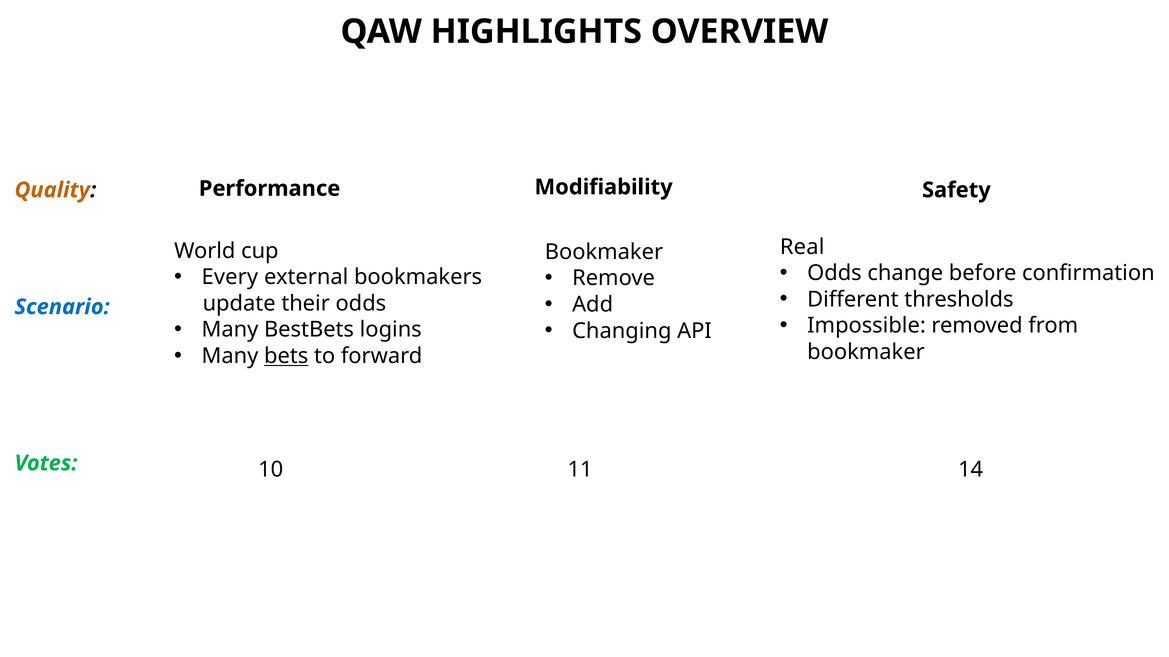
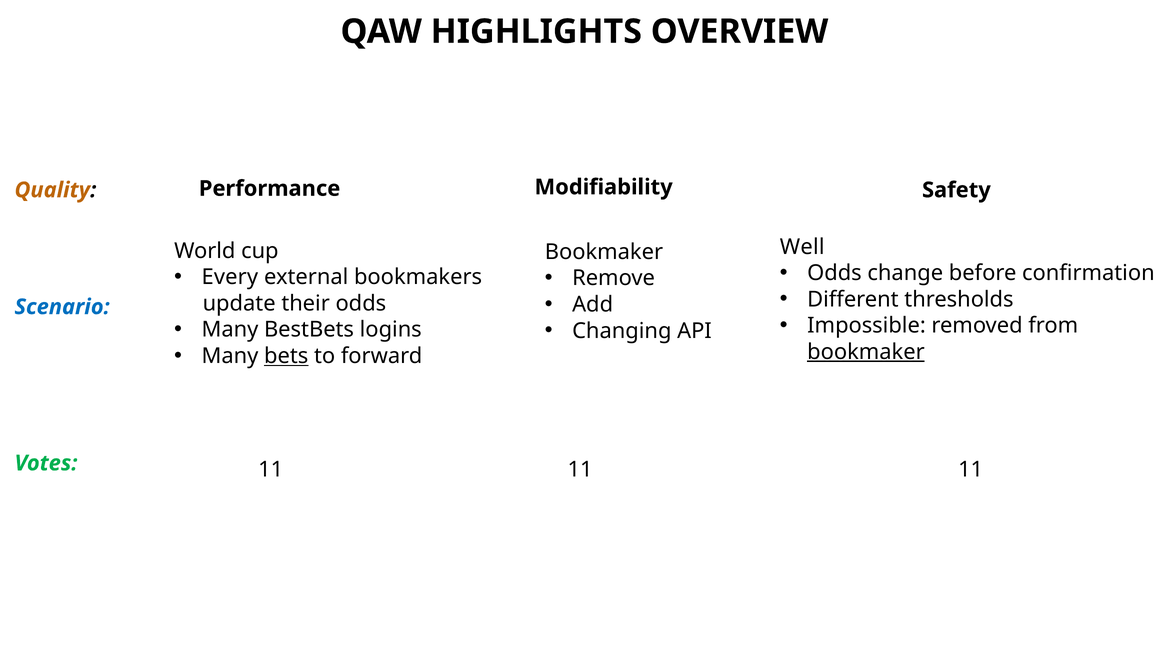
Real: Real -> Well (802, 247)
bookmaker underline: none -> present (866, 352)
Votes 10: 10 -> 11 (271, 470)
14: 14 -> 11 (971, 470)
